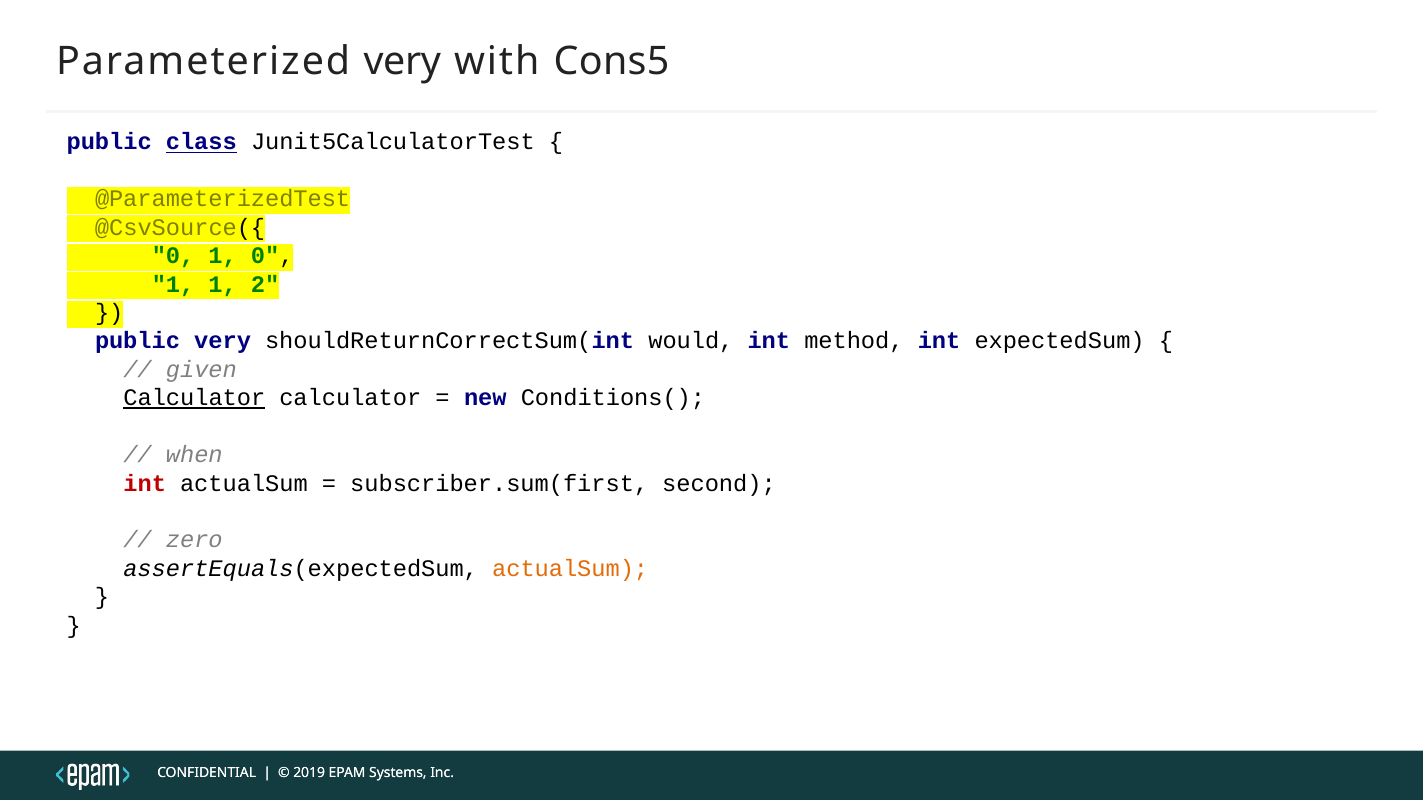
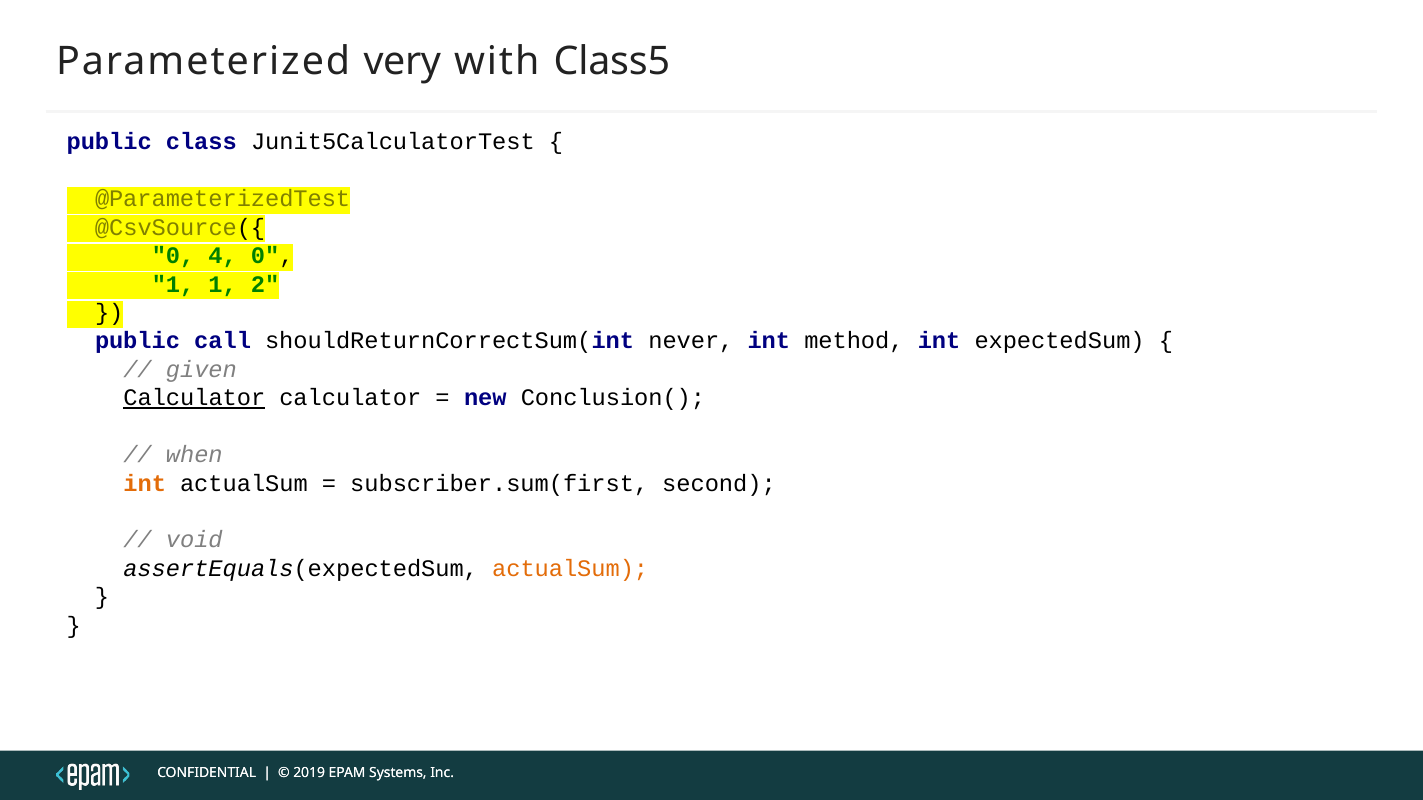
Cons5: Cons5 -> Class5 (612, 62)
class underline: present -> none (201, 142)
1: 1 -> 4 (223, 256)
public very: very -> call (223, 341)
would: would -> never (691, 341)
Conditions(: Conditions( -> Conclusion( (613, 398)
int colour: red -> orange (145, 483)
zero: zero -> void (194, 540)
